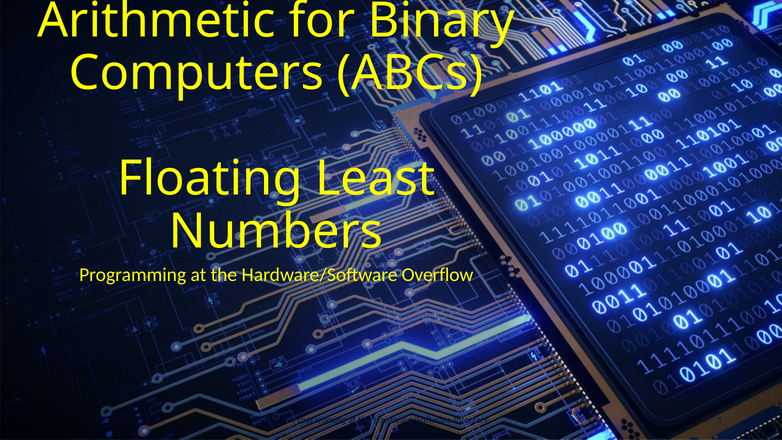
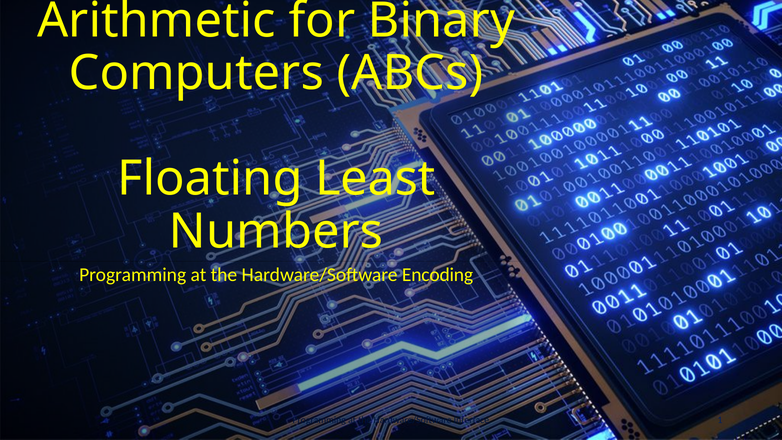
Overflow: Overflow -> Encoding (438, 275)
